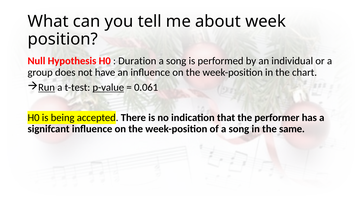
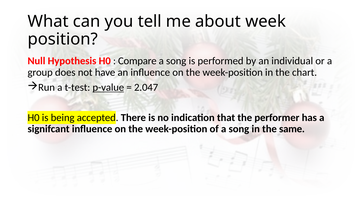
Duration: Duration -> Compare (137, 61)
Run underline: present -> none (47, 88)
0.061: 0.061 -> 2.047 (146, 88)
